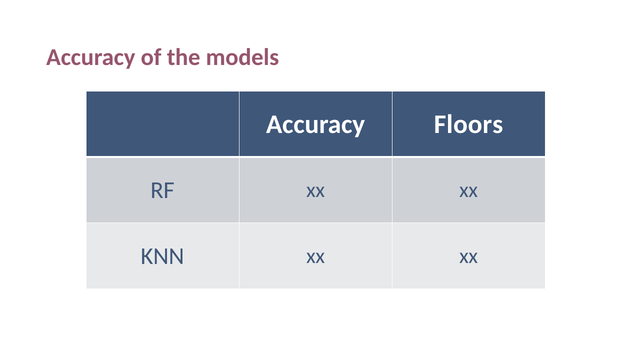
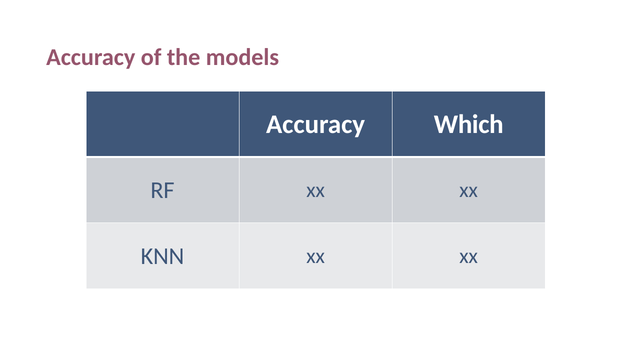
Floors: Floors -> Which (469, 125)
